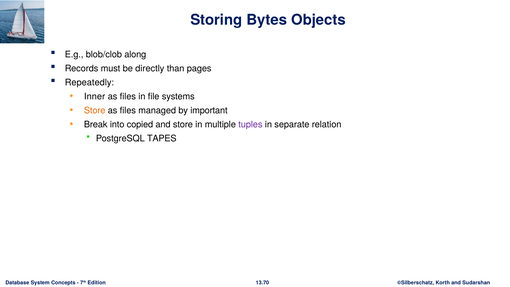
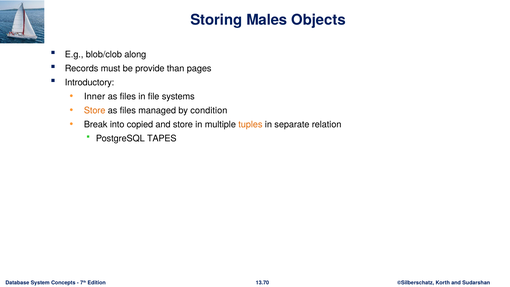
Bytes: Bytes -> Males (267, 20)
directly: directly -> provide (150, 68)
Repeatedly: Repeatedly -> Introductory (90, 82)
important: important -> condition (209, 110)
tuples colour: purple -> orange (250, 124)
